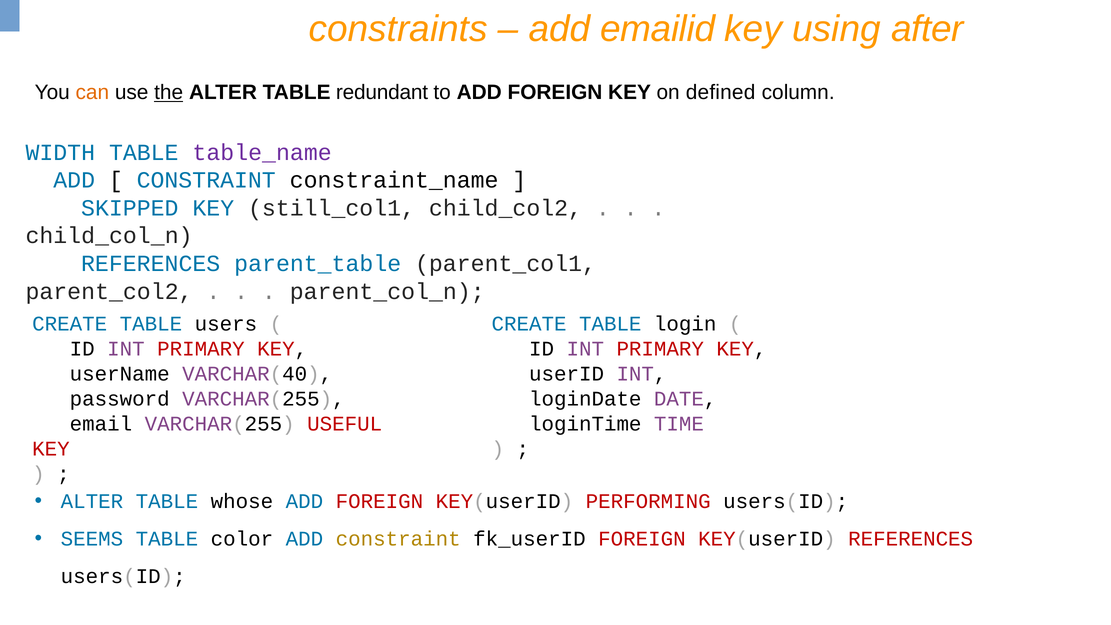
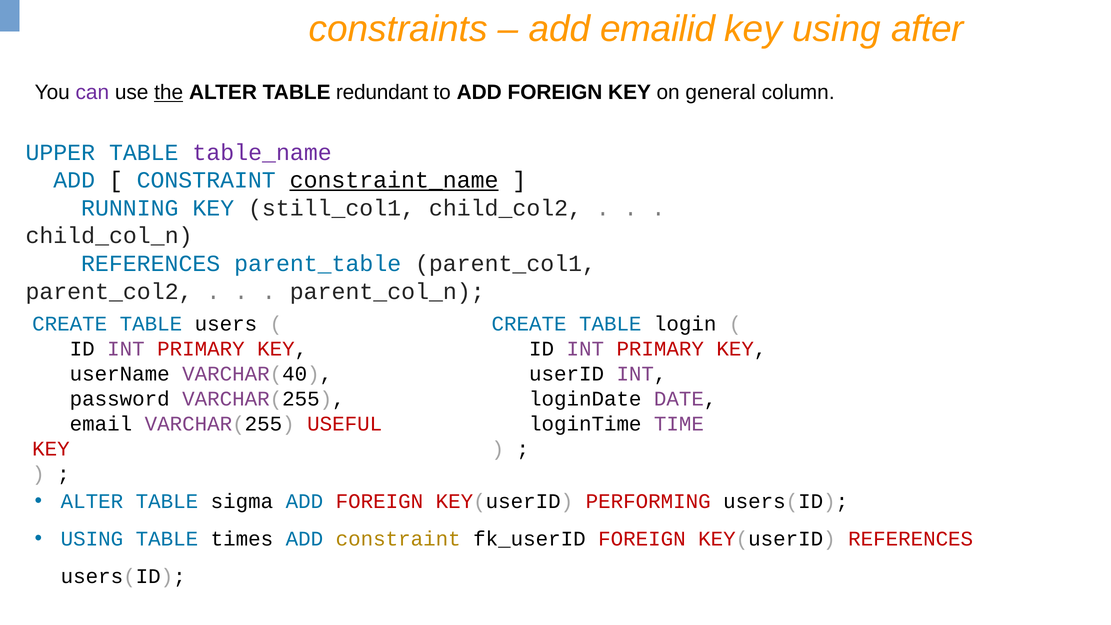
can colour: orange -> purple (92, 93)
defined: defined -> general (721, 93)
WIDTH: WIDTH -> UPPER (60, 152)
constraint_name underline: none -> present (394, 180)
SKIPPED: SKIPPED -> RUNNING (130, 208)
whose: whose -> sigma (242, 501)
SEEMS: SEEMS -> USING (92, 539)
color: color -> times (242, 539)
